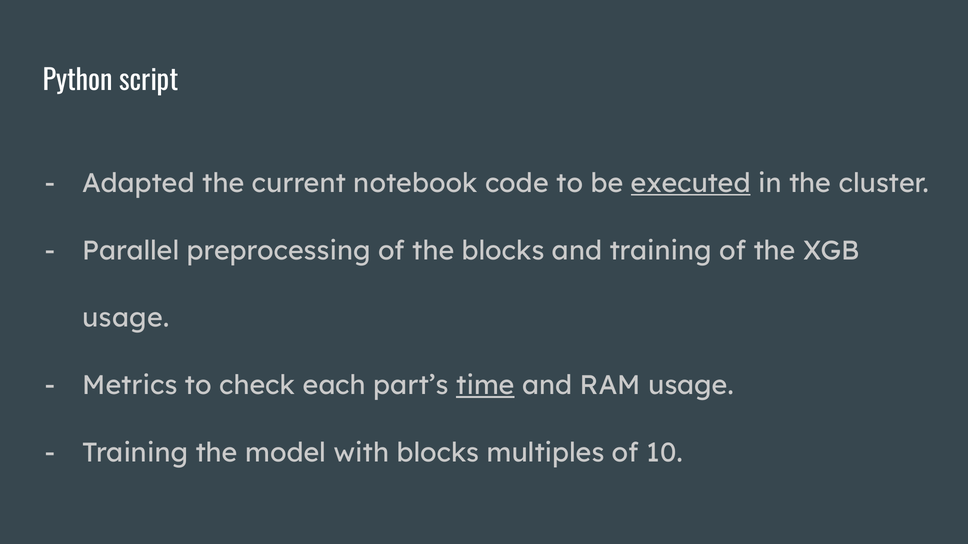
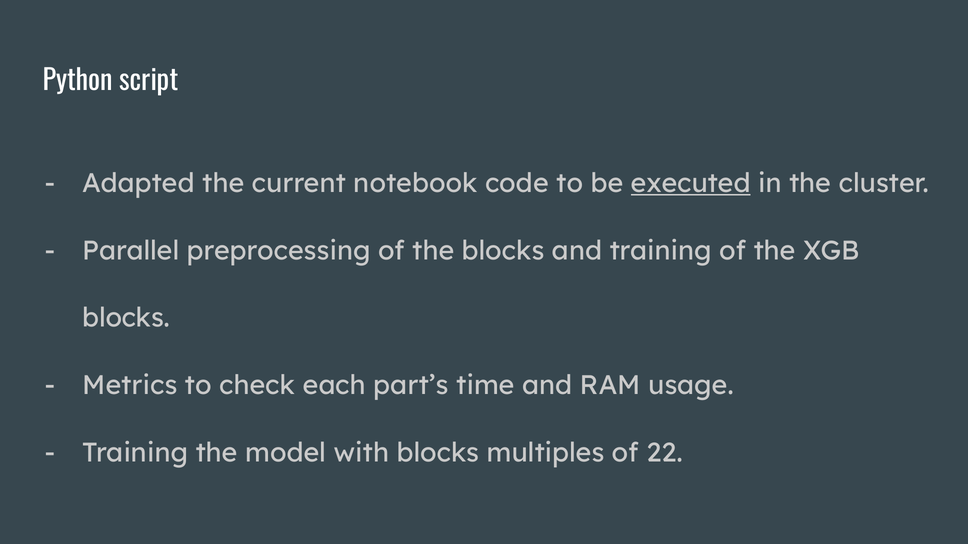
usage: usage -> blocks (126, 318)
time underline: present -> none (485, 386)
10: 10 -> 22 (665, 453)
